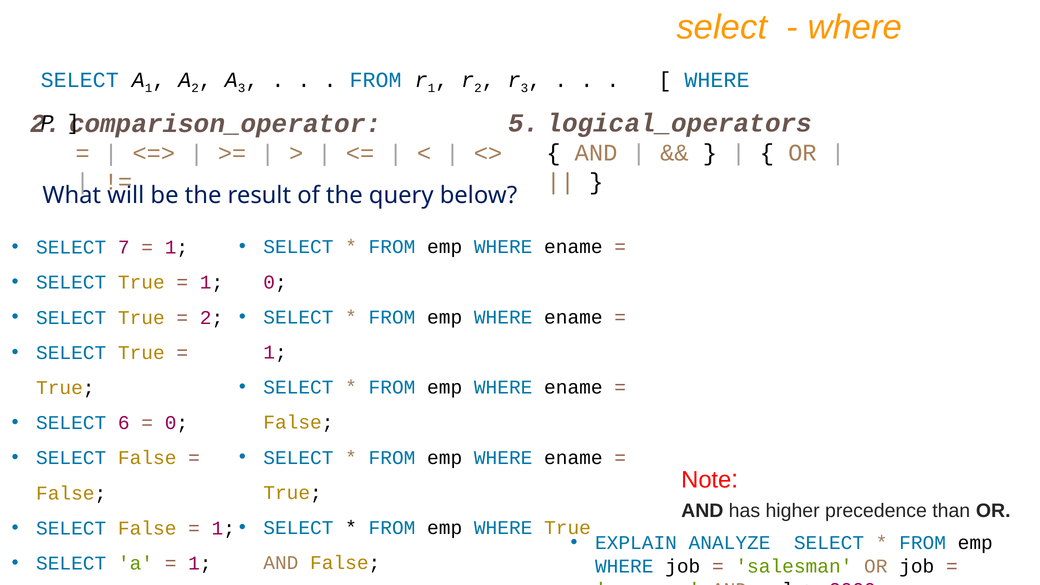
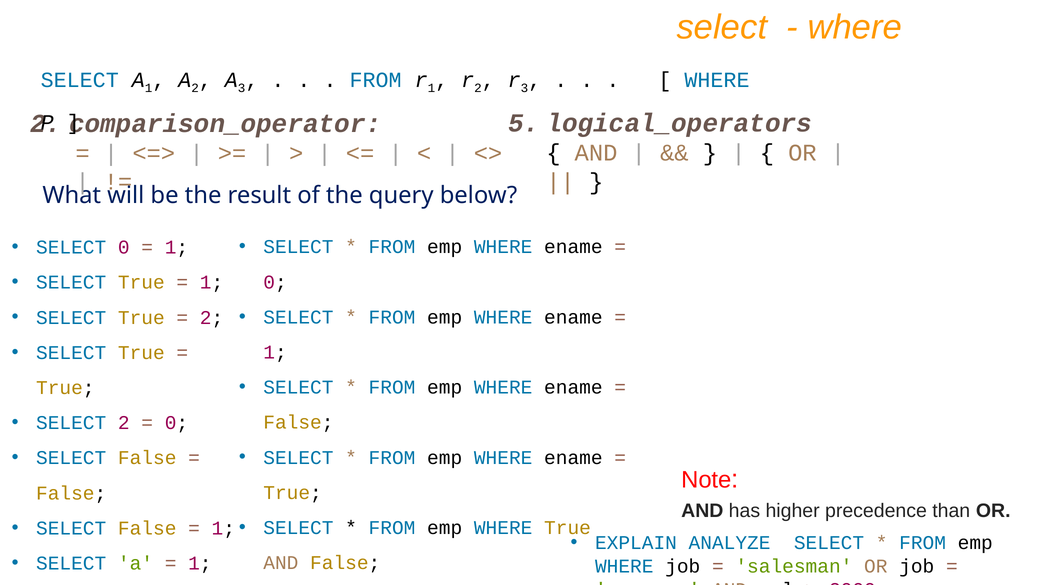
SELECT 7: 7 -> 0 (124, 247)
SELECT 6: 6 -> 2 (124, 423)
